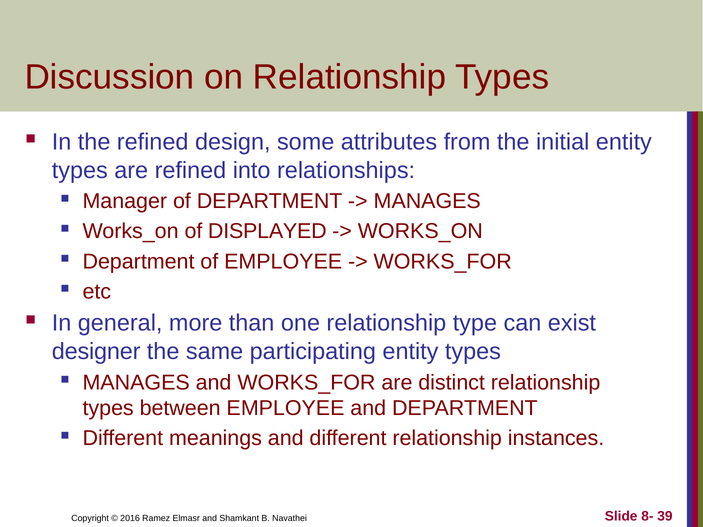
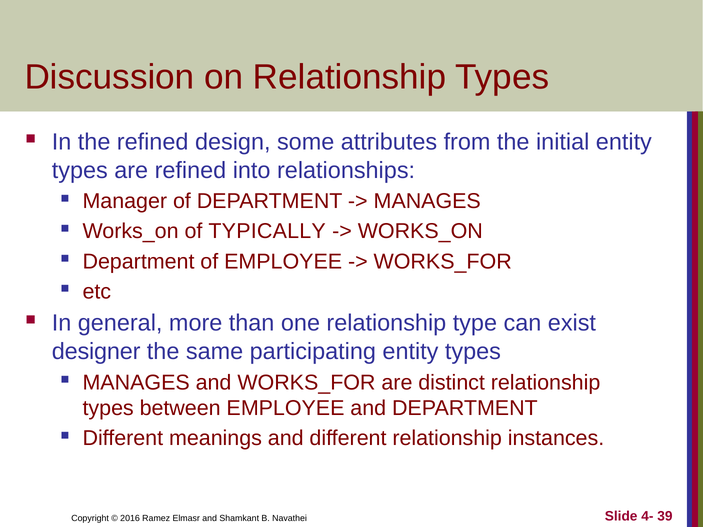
DISPLAYED: DISPLAYED -> TYPICALLY (267, 232)
8-: 8- -> 4- (647, 516)
